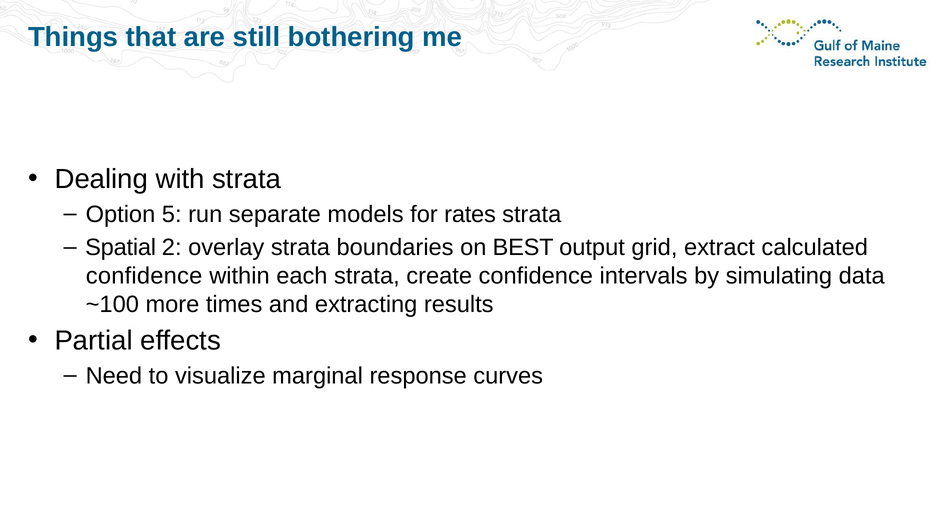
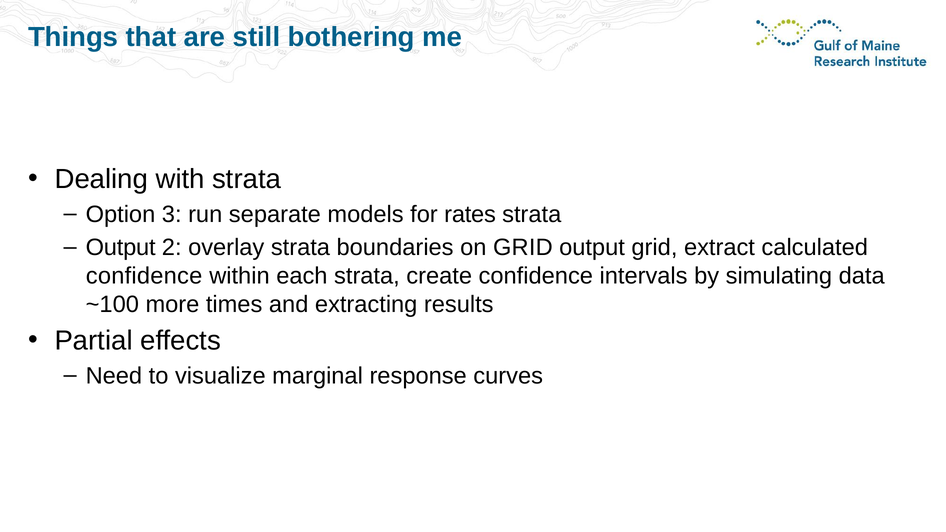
5: 5 -> 3 (172, 215)
Spatial: Spatial -> Output (121, 248)
on BEST: BEST -> GRID (523, 248)
